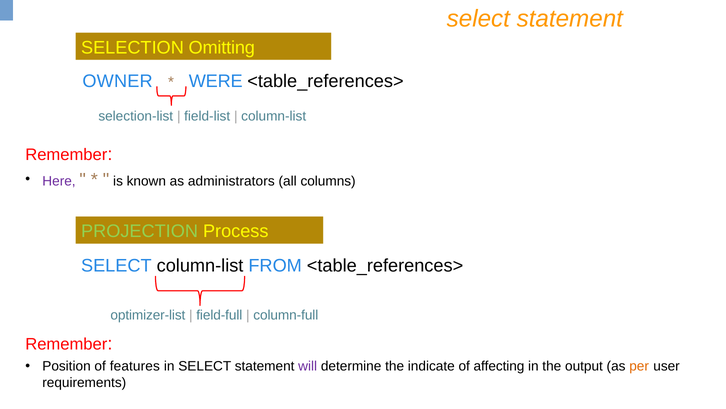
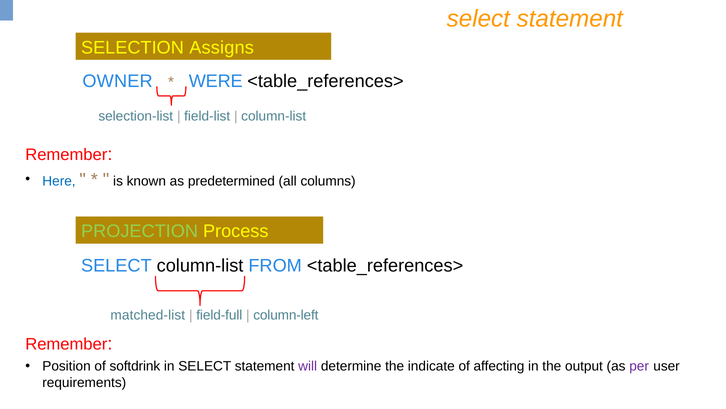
Omitting: Omitting -> Assigns (222, 47)
Here colour: purple -> blue (59, 181)
administrators: administrators -> predetermined (231, 181)
optimizer-list: optimizer-list -> matched-list (148, 315)
column-full: column-full -> column-left (286, 315)
features: features -> softdrink (135, 366)
per colour: orange -> purple (639, 366)
